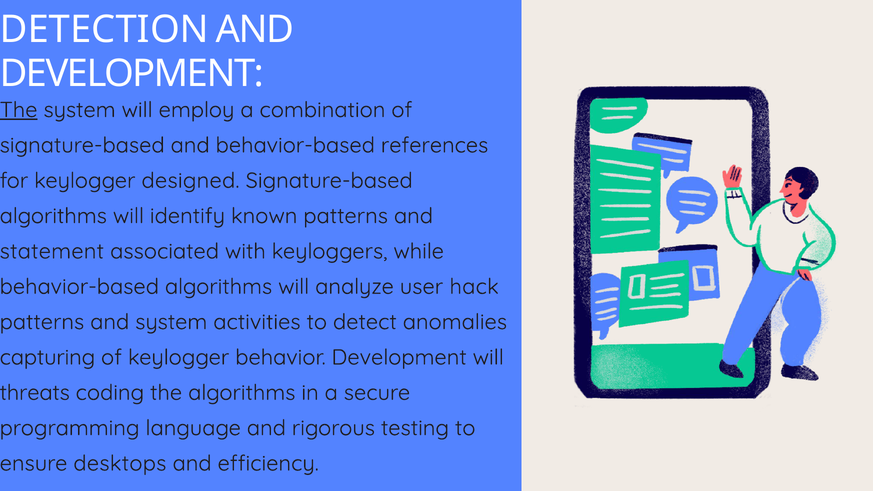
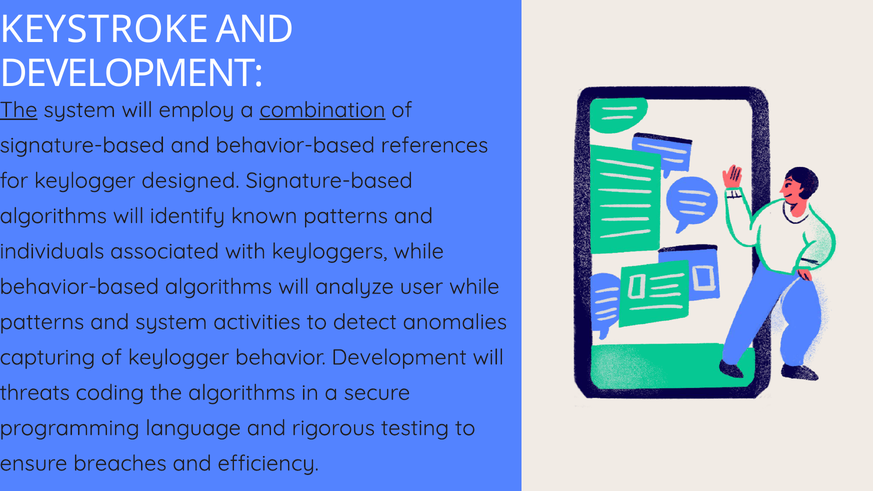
DETECTION: DETECTION -> KEYSTROKE (104, 30)
combination underline: none -> present (322, 110)
statement: statement -> individuals (52, 251)
user hack: hack -> while (474, 287)
desktops: desktops -> breaches (120, 463)
